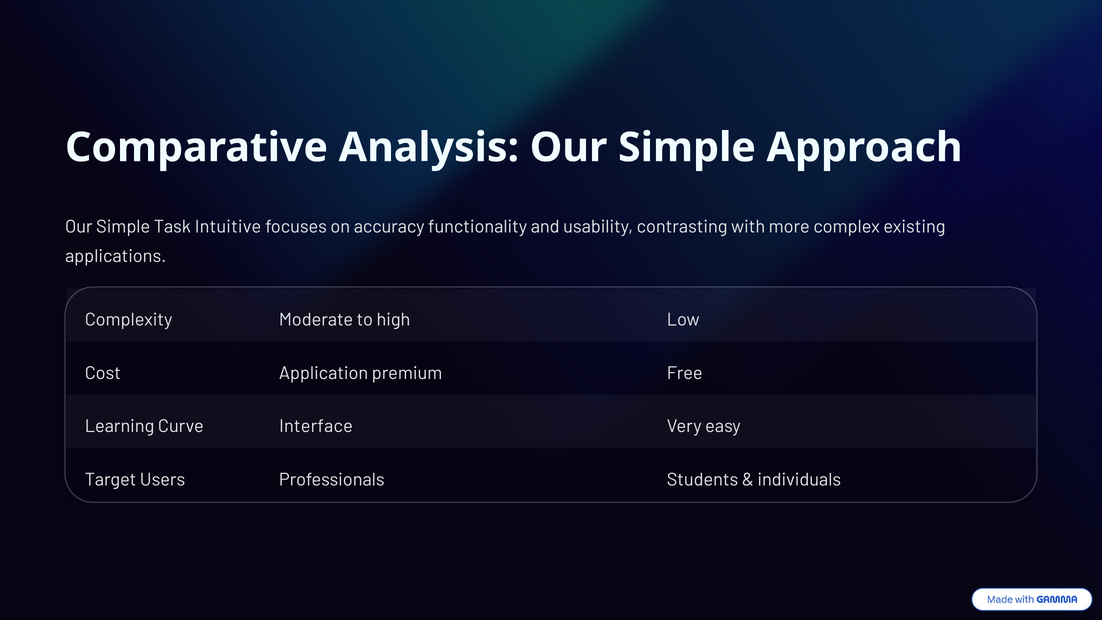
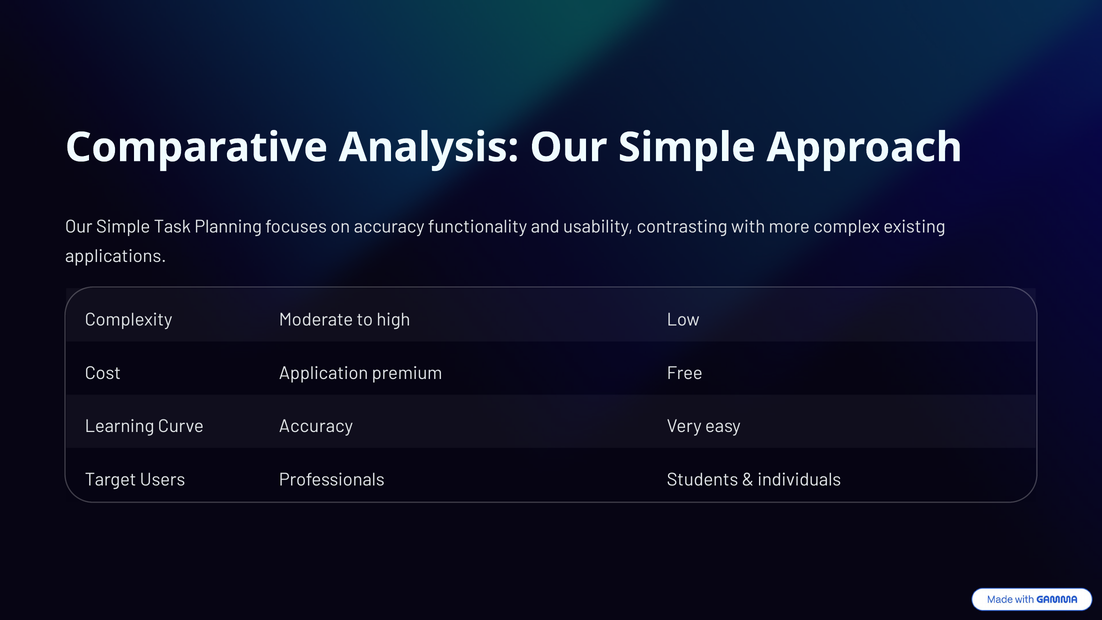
Intuitive: Intuitive -> Planning (228, 227)
Curve Interface: Interface -> Accuracy (316, 426)
